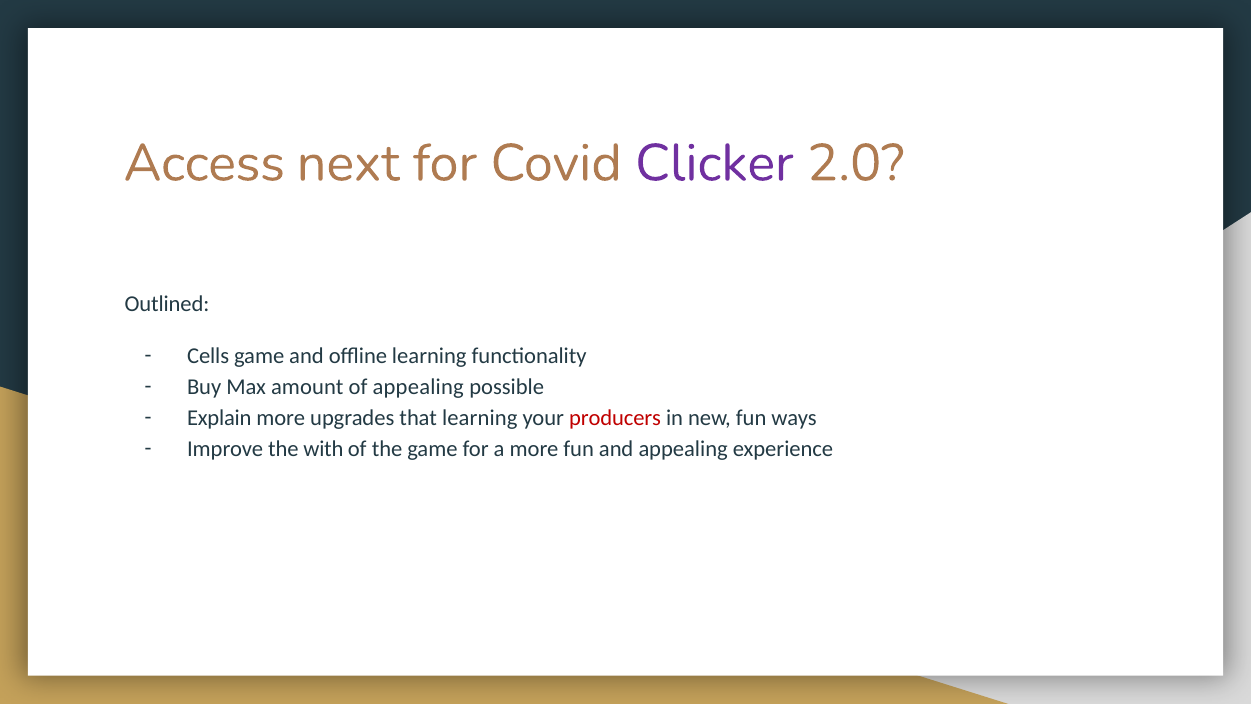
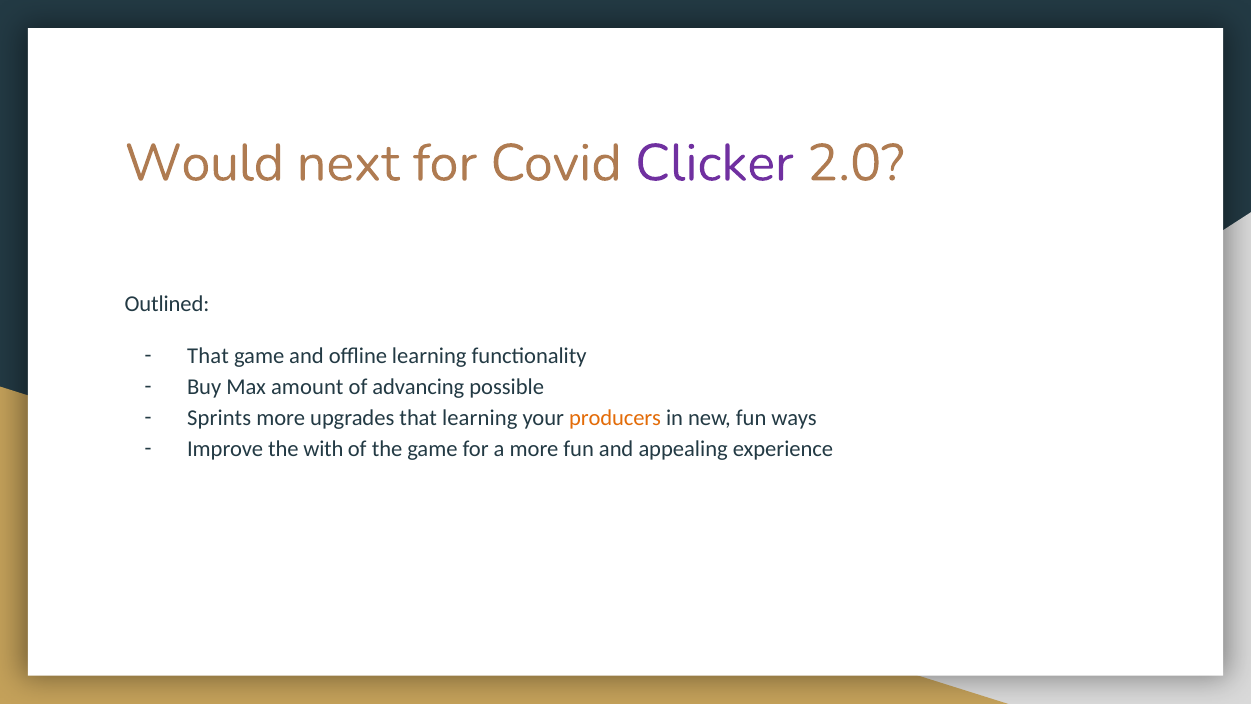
Access: Access -> Would (204, 163)
Cells: Cells -> That (208, 356)
of appealing: appealing -> advancing (418, 387)
Explain: Explain -> Sprints (219, 418)
producers colour: red -> orange (615, 418)
